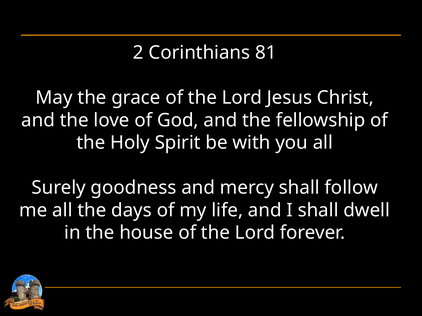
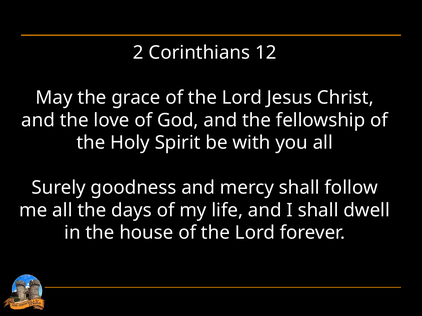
81: 81 -> 12 (266, 53)
